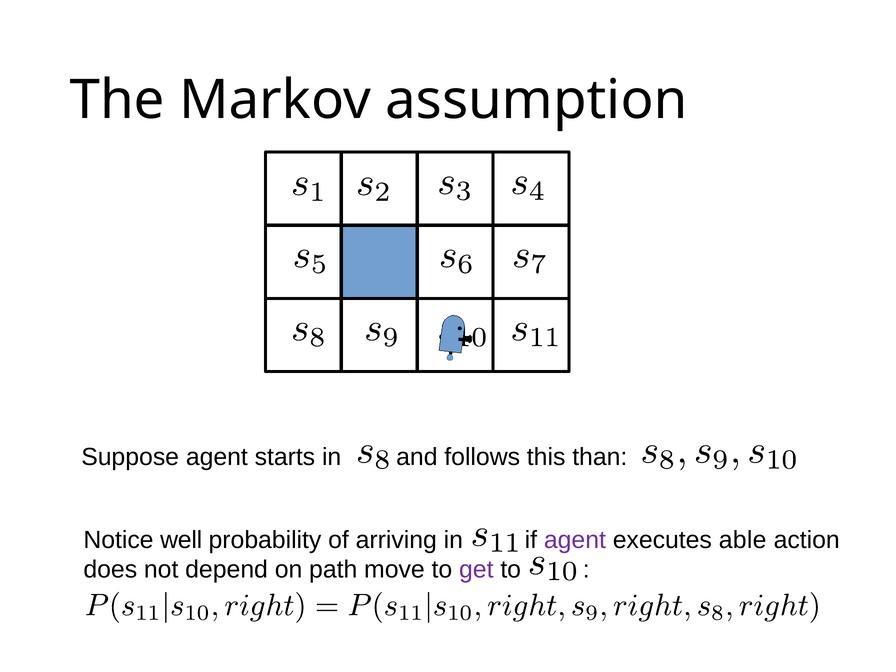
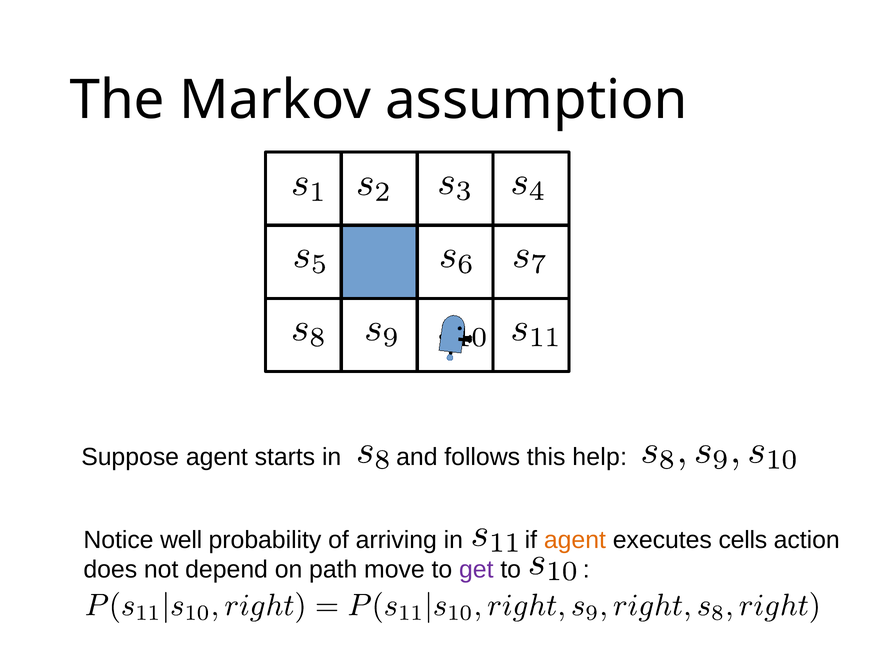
than: than -> help (600, 457)
agent colour: purple -> orange (575, 540)
able: able -> cells (743, 540)
